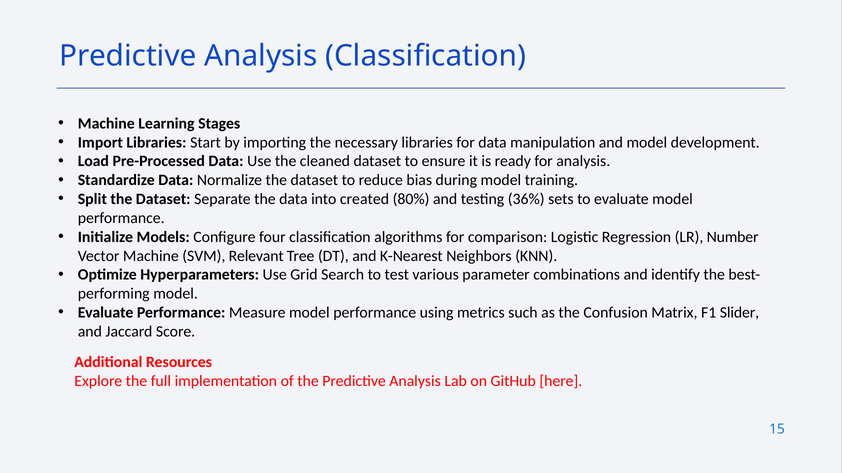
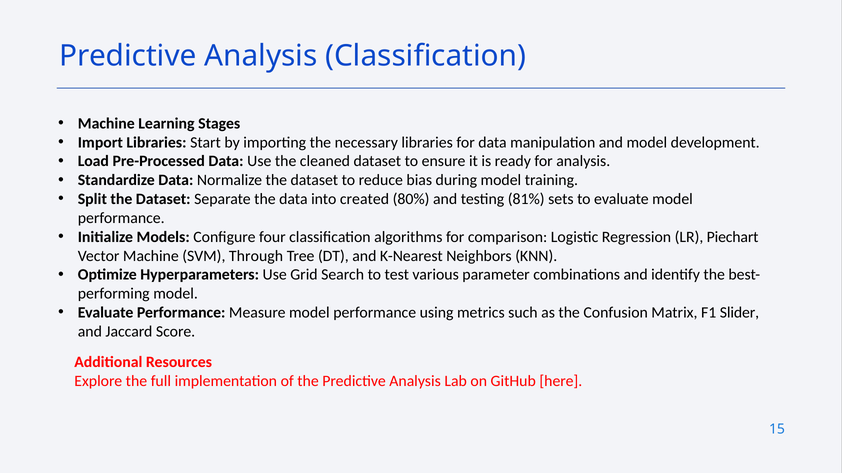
36%: 36% -> 81% (526, 199)
Number: Number -> Piechart (733, 237)
Relevant: Relevant -> Through (256, 256)
